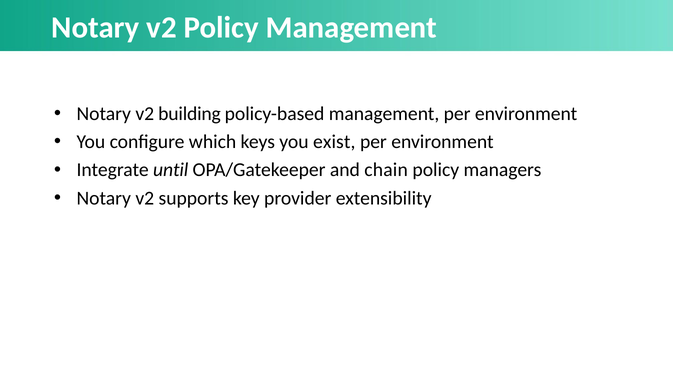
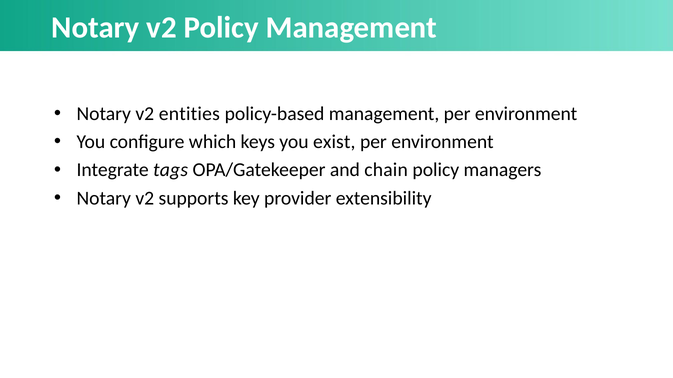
building: building -> entities (189, 114)
until: until -> tags (171, 170)
